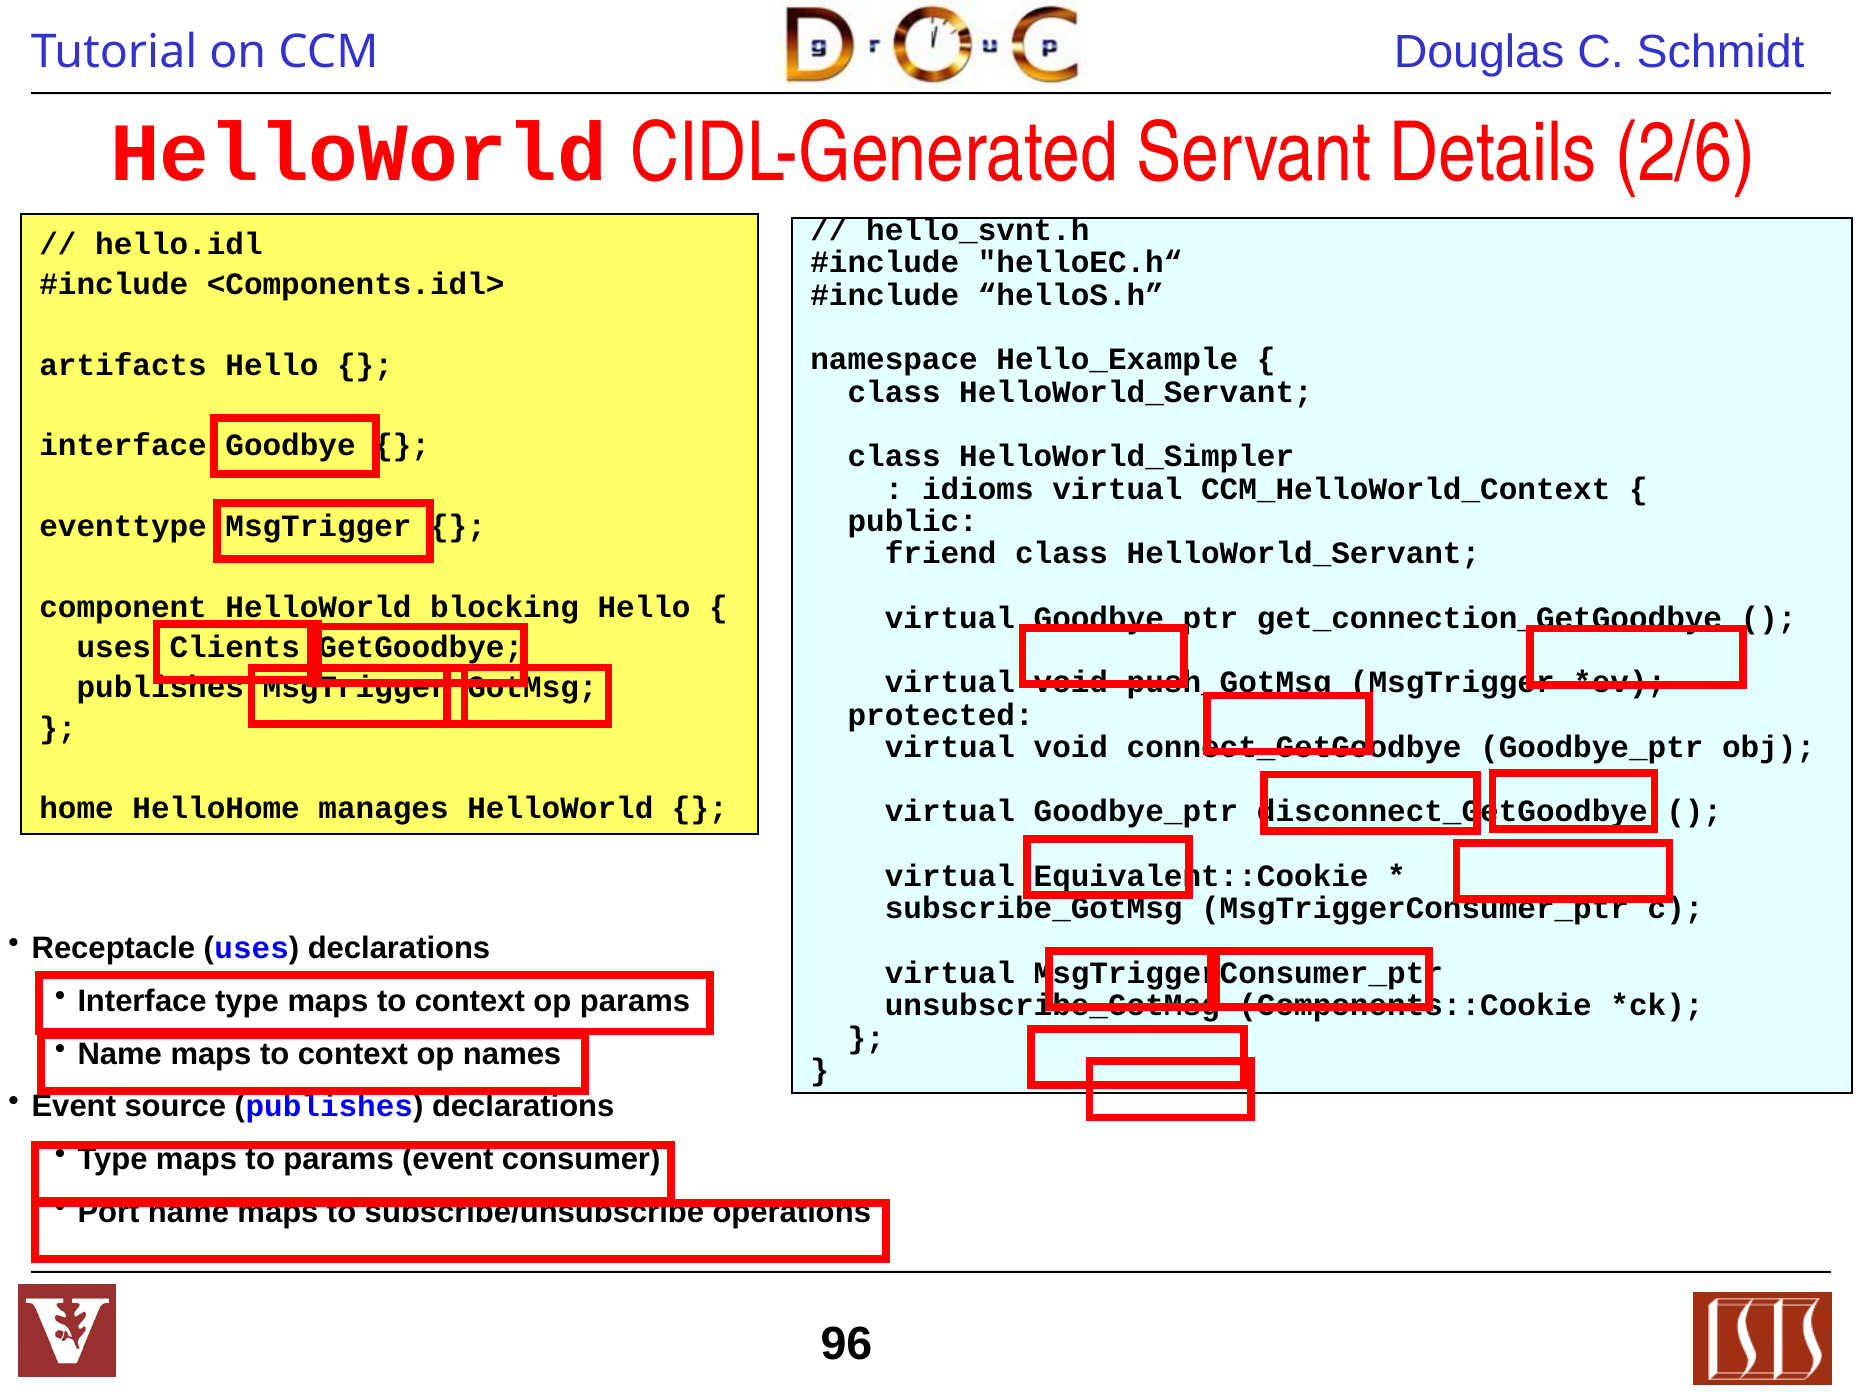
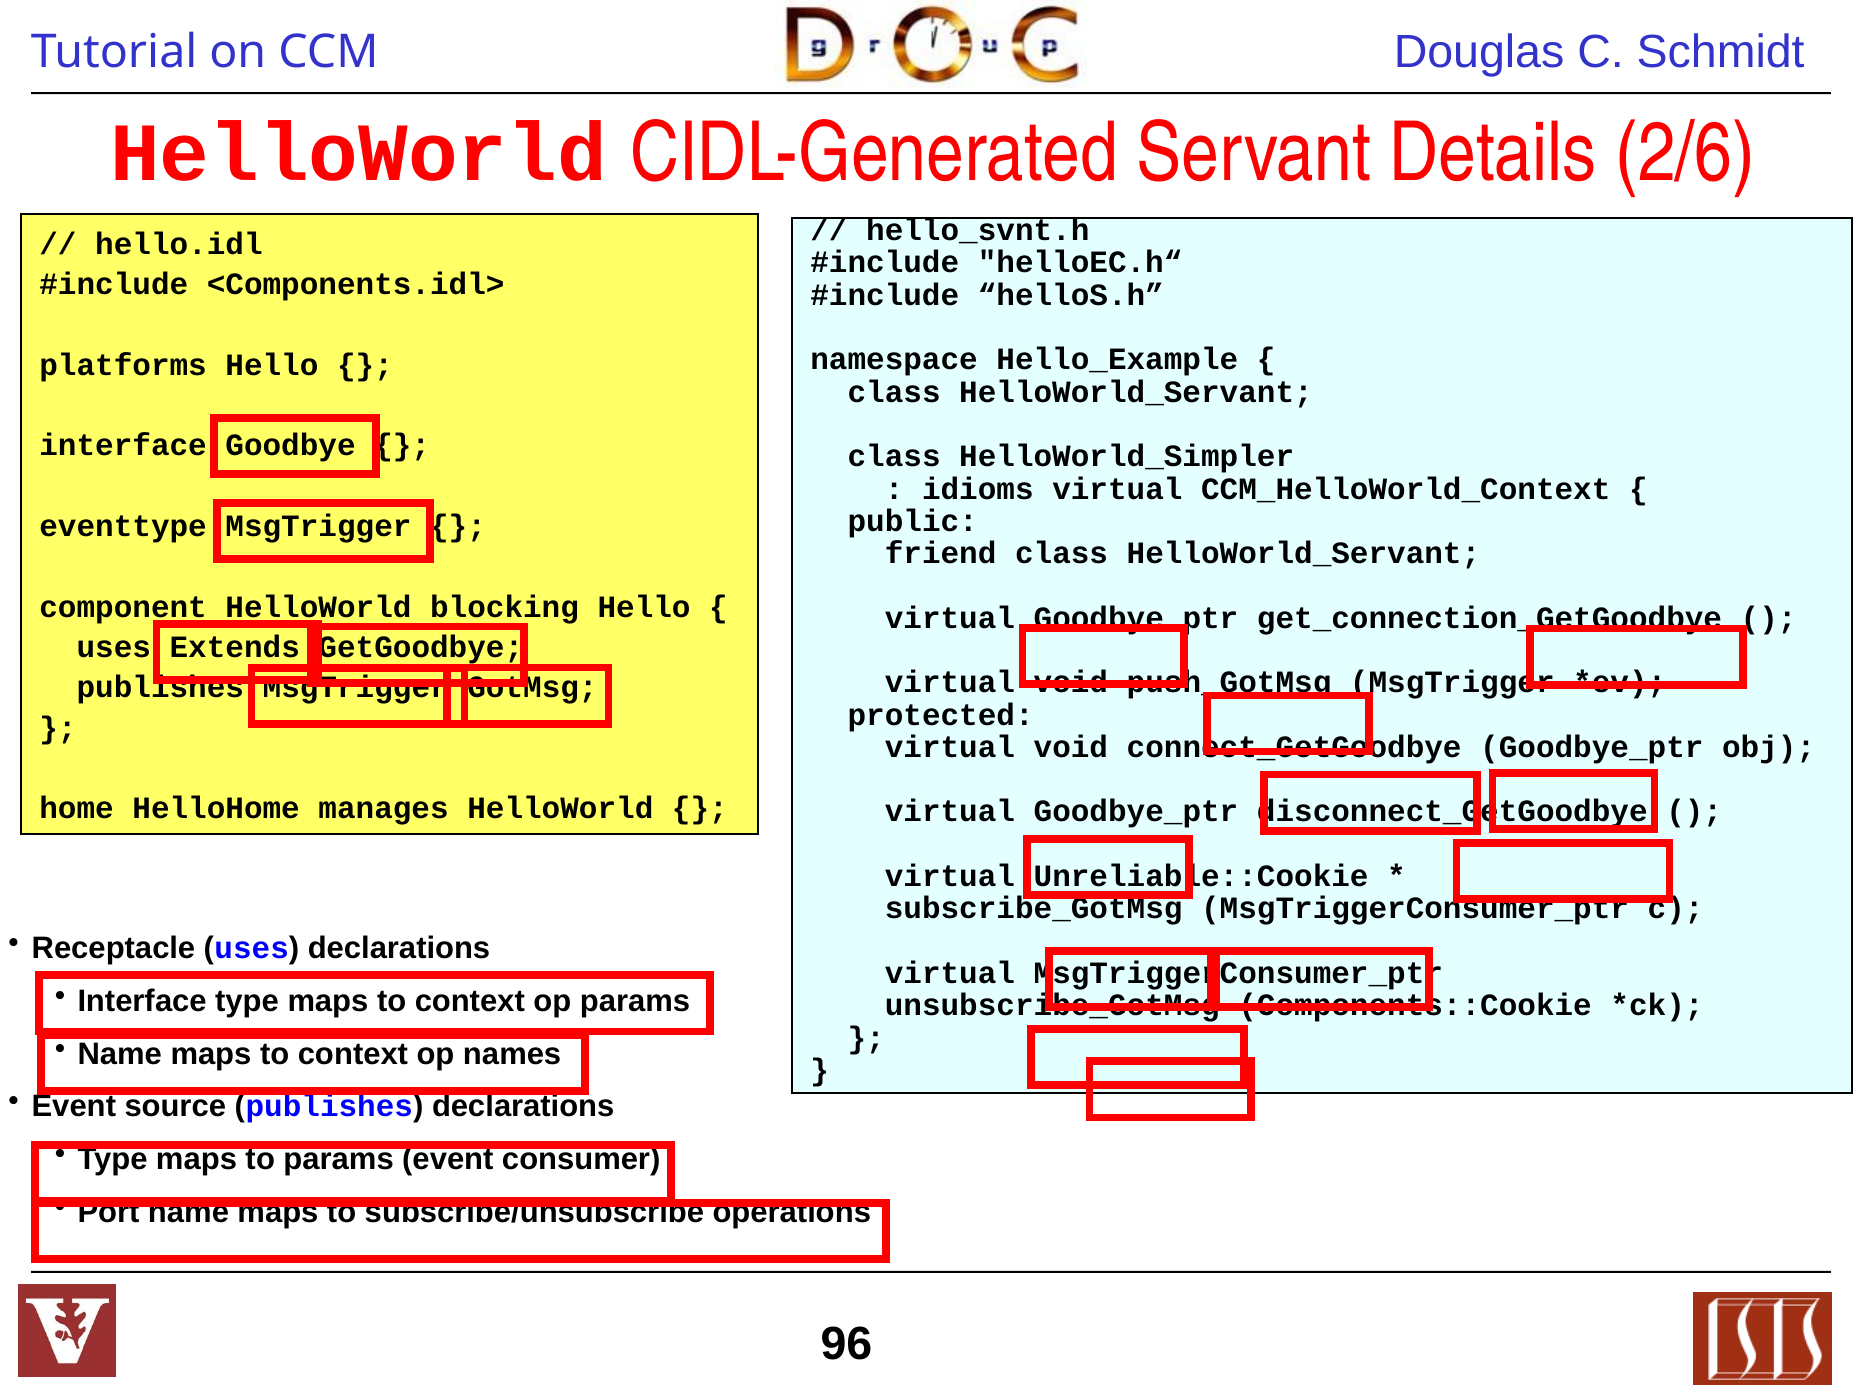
artifacts: artifacts -> platforms (123, 365)
Clients: Clients -> Extends (235, 647)
Equivalent::Cookie: Equivalent::Cookie -> Unreliable::Cookie (1201, 877)
